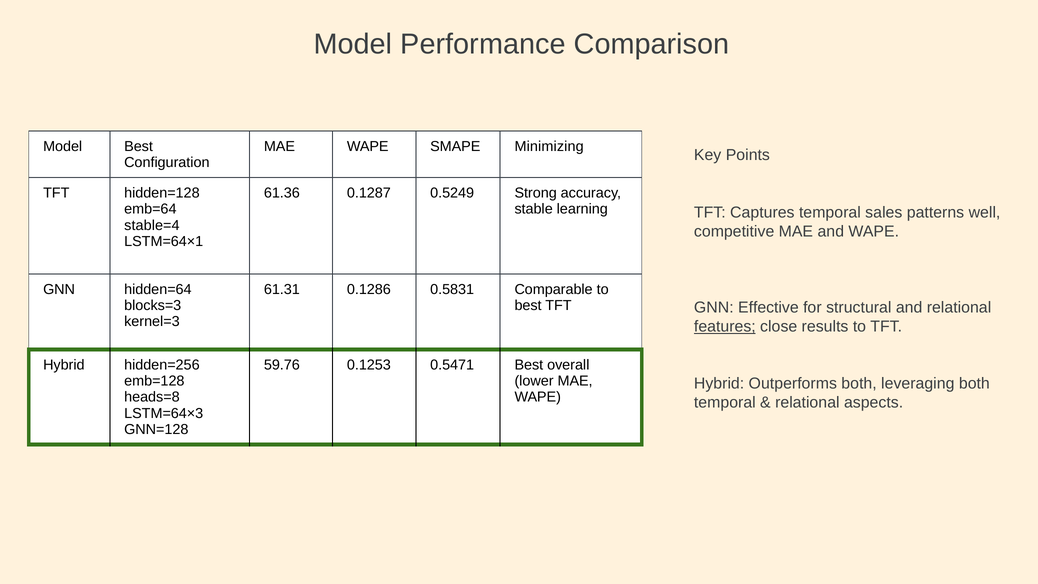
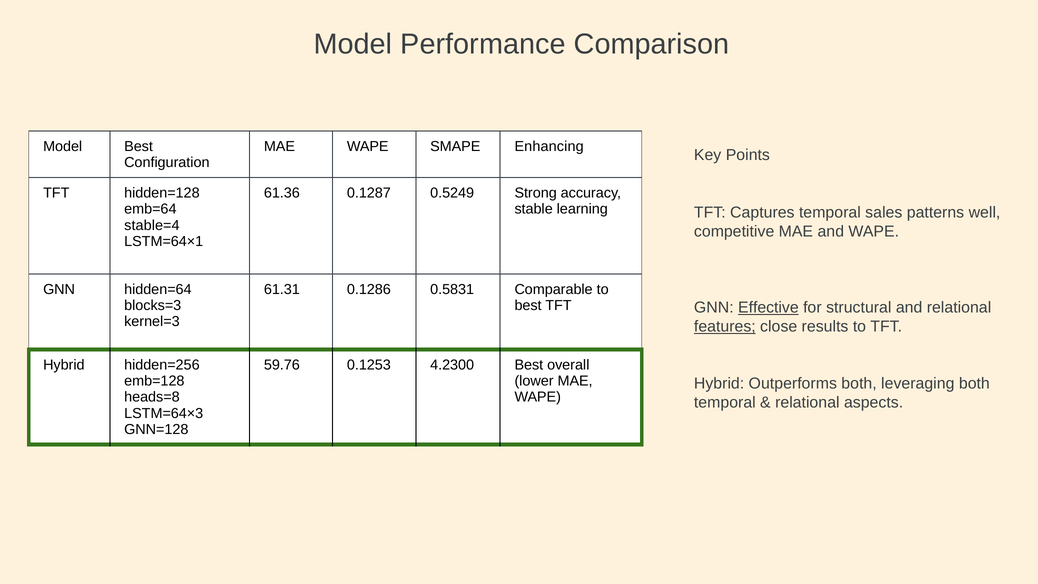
Minimizing: Minimizing -> Enhancing (549, 146)
Effective underline: none -> present (768, 307)
0.5471: 0.5471 -> 4.2300 (452, 365)
